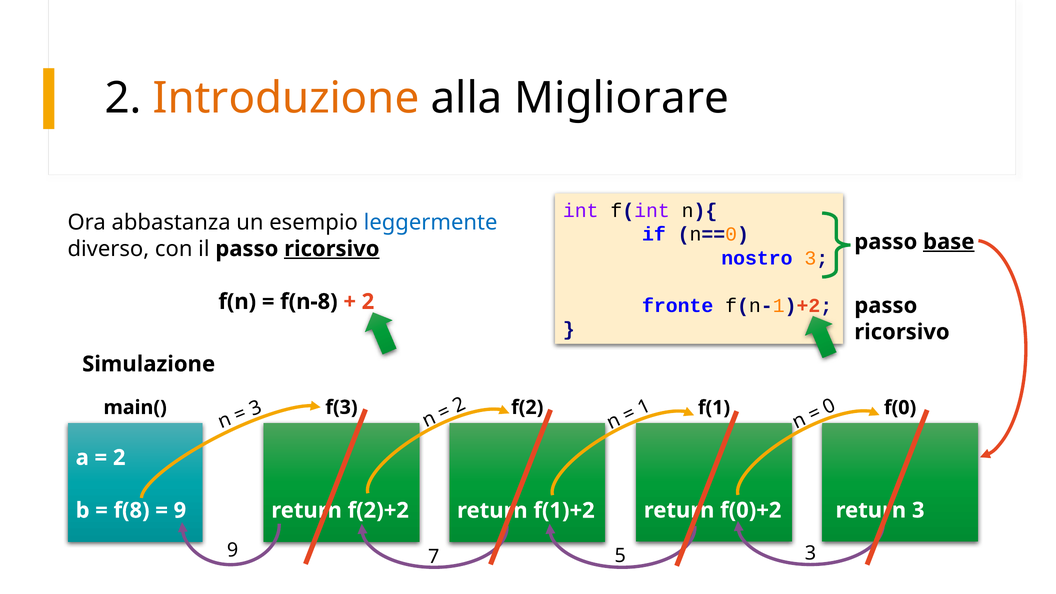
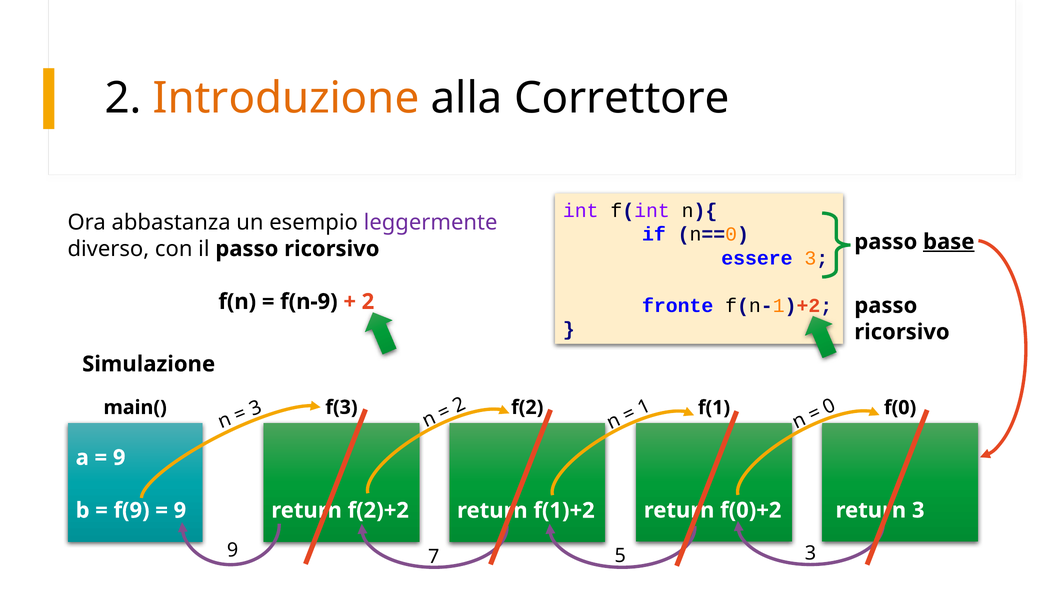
Migliorare: Migliorare -> Correttore (622, 98)
leggermente colour: blue -> purple (431, 222)
ricorsivo underline: present -> none (332, 249)
nostro: nostro -> essere (757, 258)
f(n-8: f(n-8 -> f(n-9 (309, 302)
2: 2 -> 9 (119, 458)
f(8: f(8 -> f(9 (132, 510)
